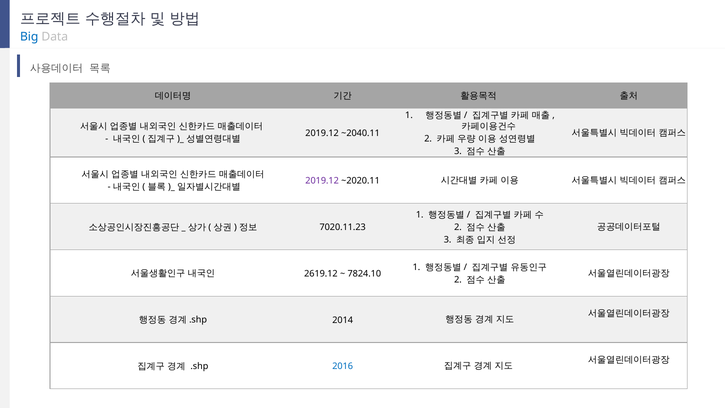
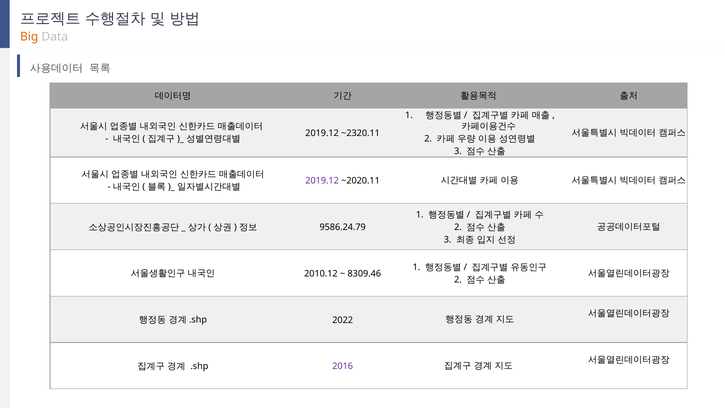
Big colour: blue -> orange (29, 37)
~2040.11: ~2040.11 -> ~2320.11 (361, 133)
7020.11.23: 7020.11.23 -> 9586.24.79 (343, 227)
2619.12: 2619.12 -> 2010.12 (321, 274)
7824.10: 7824.10 -> 8309.46 (364, 274)
2014: 2014 -> 2022 (343, 320)
2016 colour: blue -> purple (343, 366)
